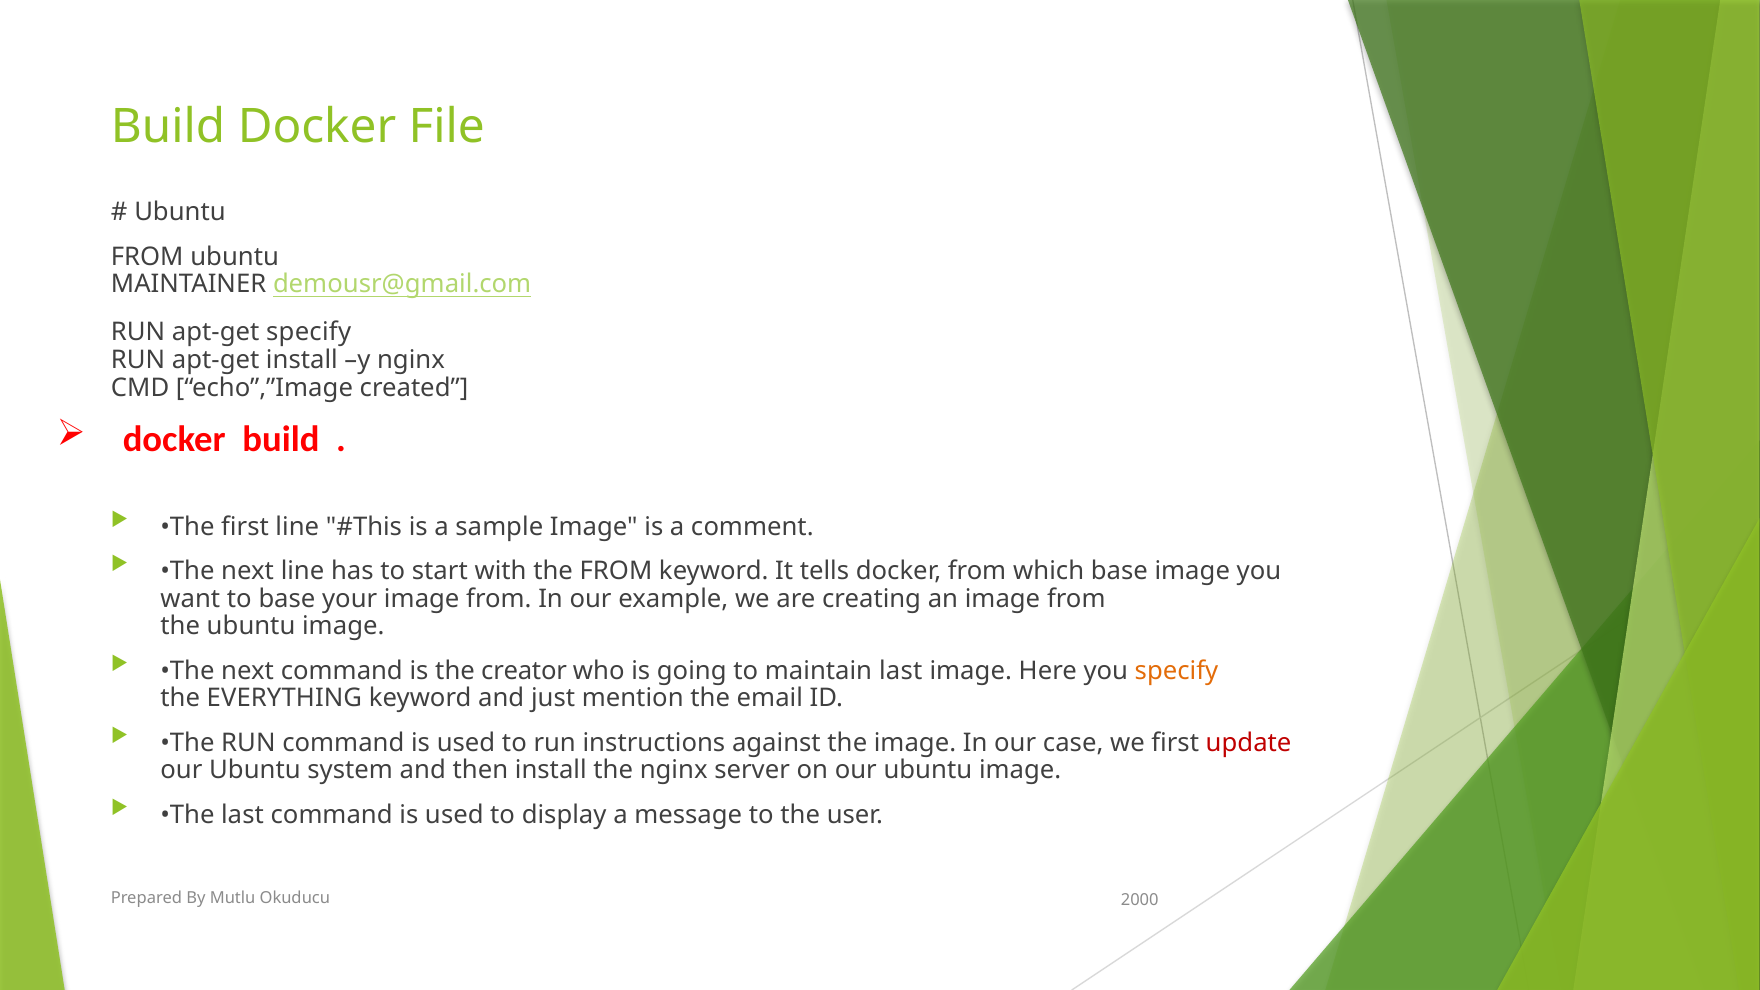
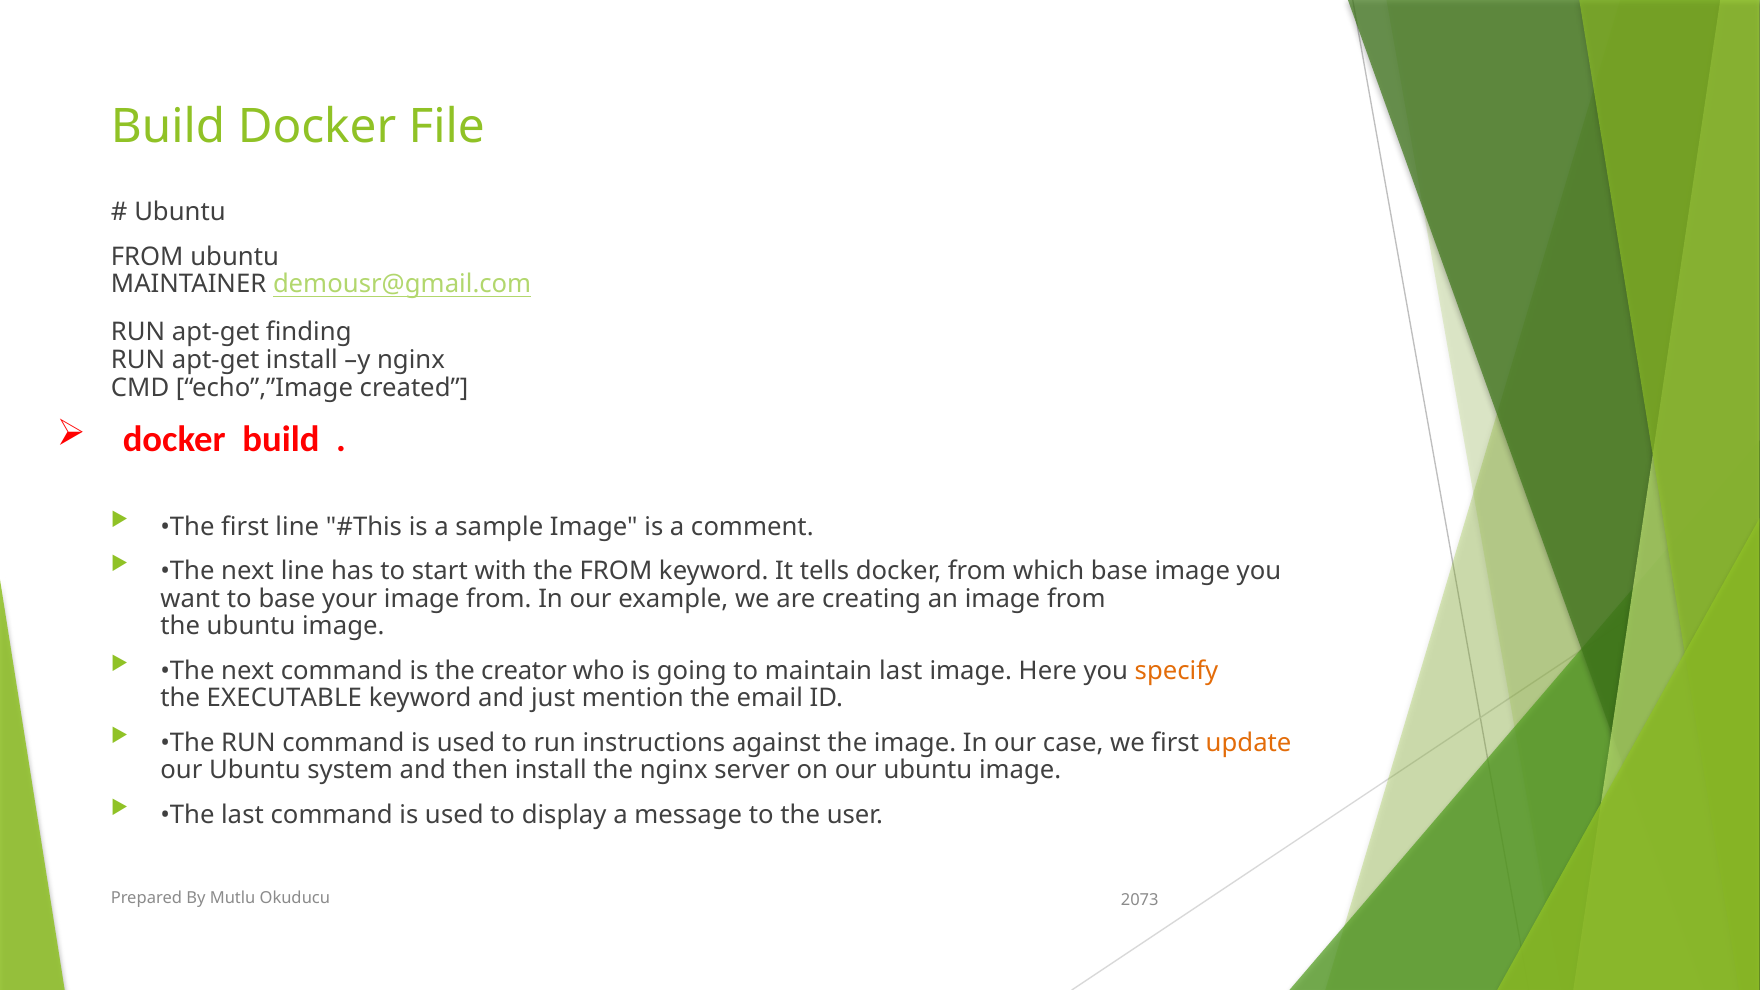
apt-get specify: specify -> finding (309, 332)
EVERYTHING: EVERYTHING -> EXECUTABLE (284, 698)
update colour: red -> orange (1249, 743)
2000: 2000 -> 2073 (1140, 900)
